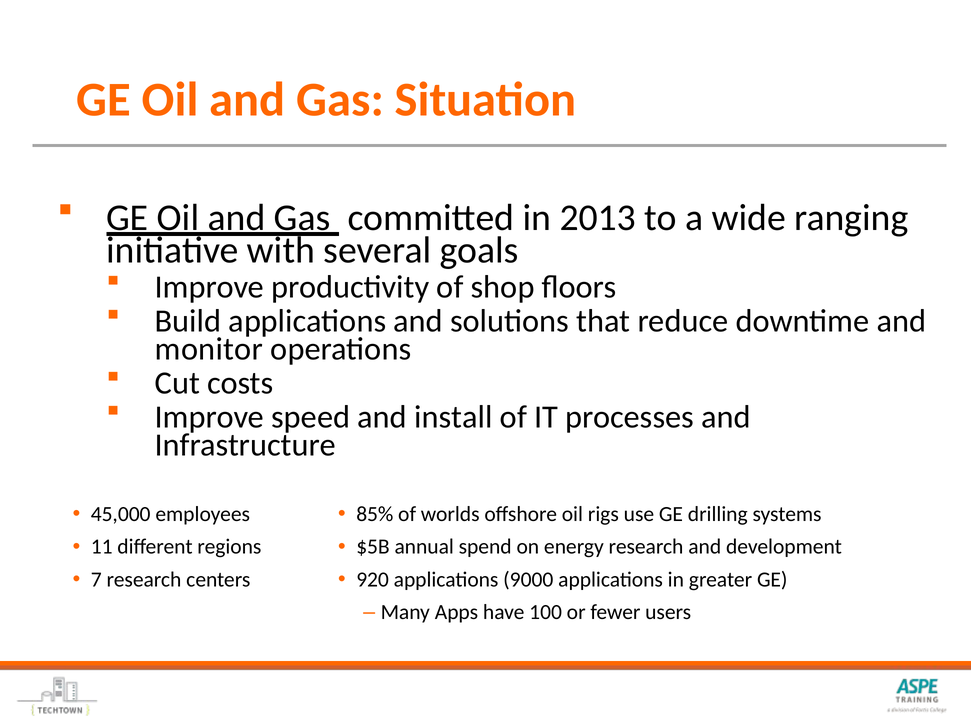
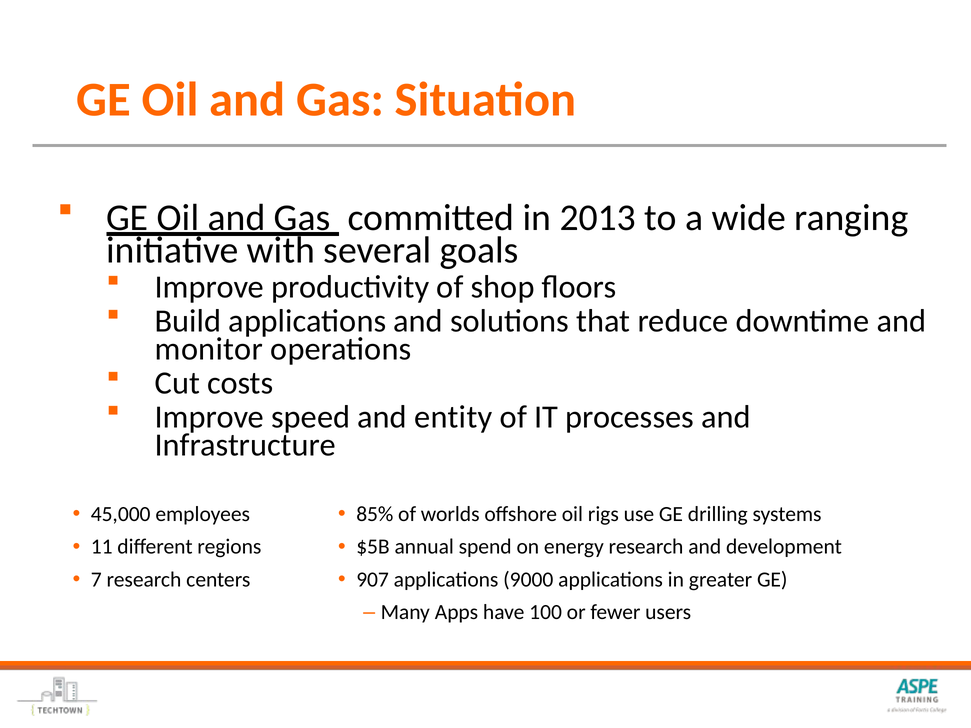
install: install -> entity (453, 417)
920: 920 -> 907 (373, 580)
